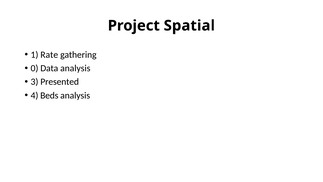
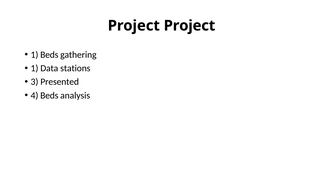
Project Spatial: Spatial -> Project (189, 26)
1 Rate: Rate -> Beds (49, 55)
0: 0 -> 1 (34, 68)
Data analysis: analysis -> stations (75, 68)
